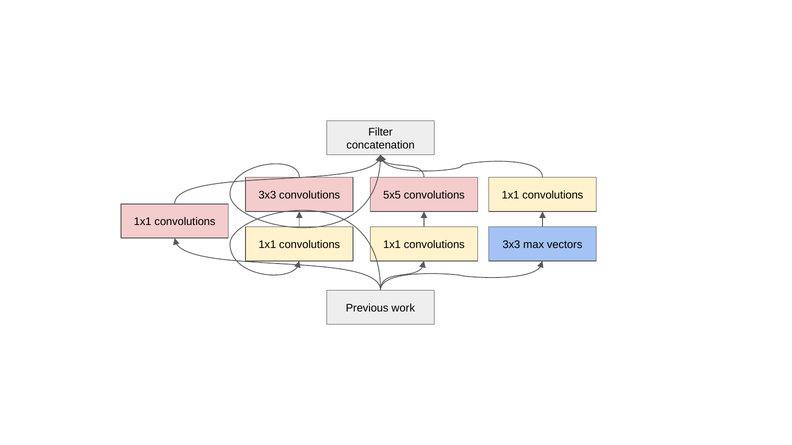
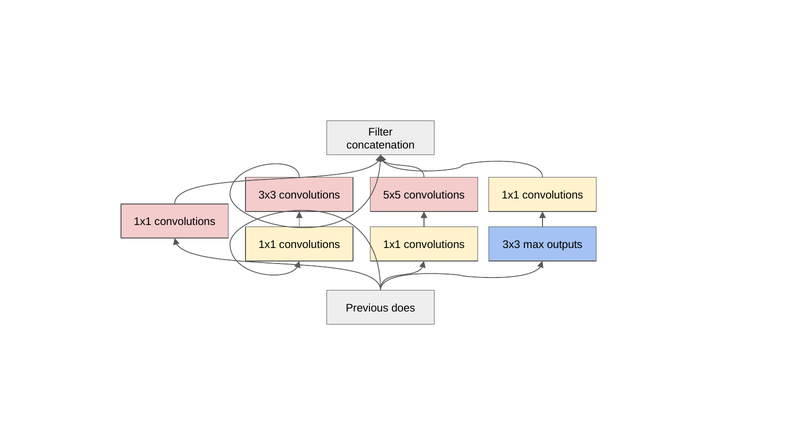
vectors: vectors -> outputs (565, 245)
work: work -> does (403, 308)
